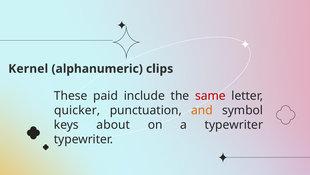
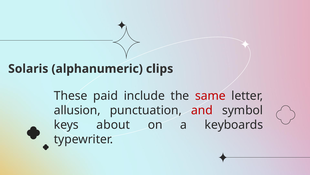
Kernel: Kernel -> Solaris (28, 69)
quicker: quicker -> allusion (77, 110)
and colour: orange -> red (202, 110)
a typewriter: typewriter -> keyboards (234, 124)
